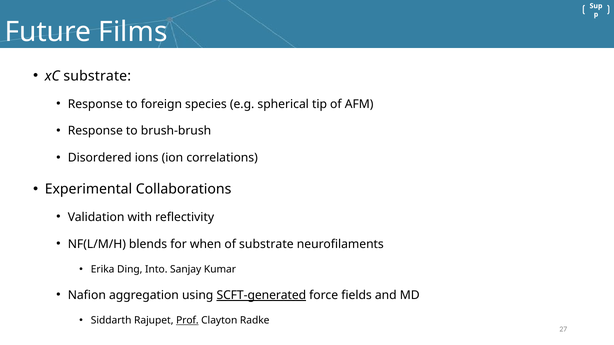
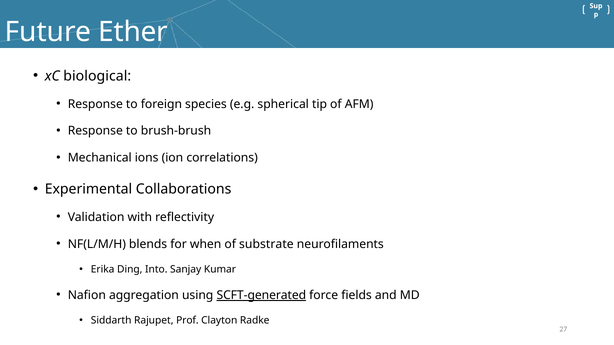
Films: Films -> Ether (133, 32)
xC substrate: substrate -> biological (97, 76)
Disordered: Disordered -> Mechanical (100, 158)
Prof underline: present -> none (187, 321)
